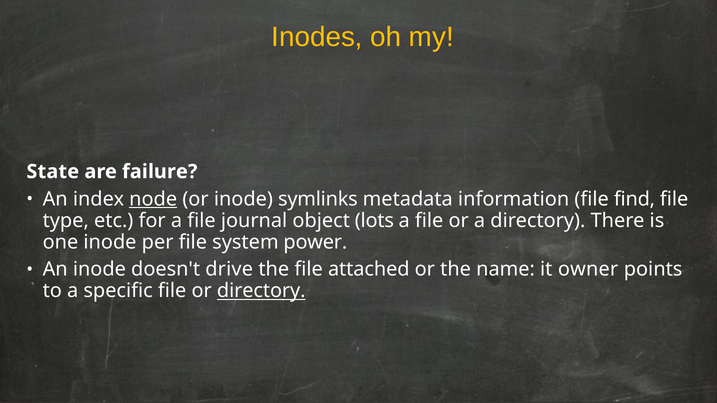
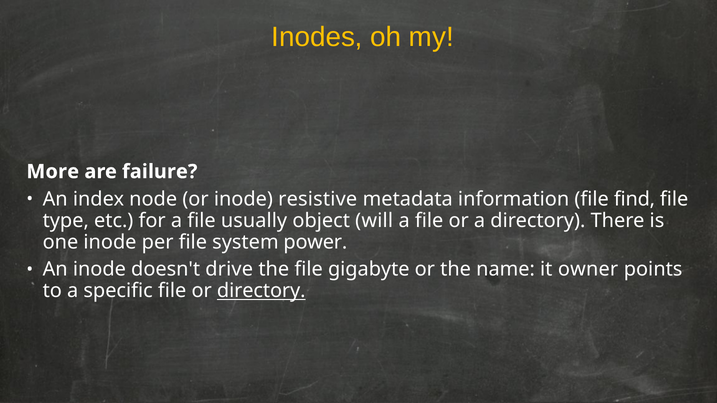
State: State -> More (53, 172)
node underline: present -> none (153, 199)
symlinks: symlinks -> resistive (318, 199)
journal: journal -> usually (254, 221)
lots: lots -> will (374, 221)
attached: attached -> gigabyte (369, 270)
